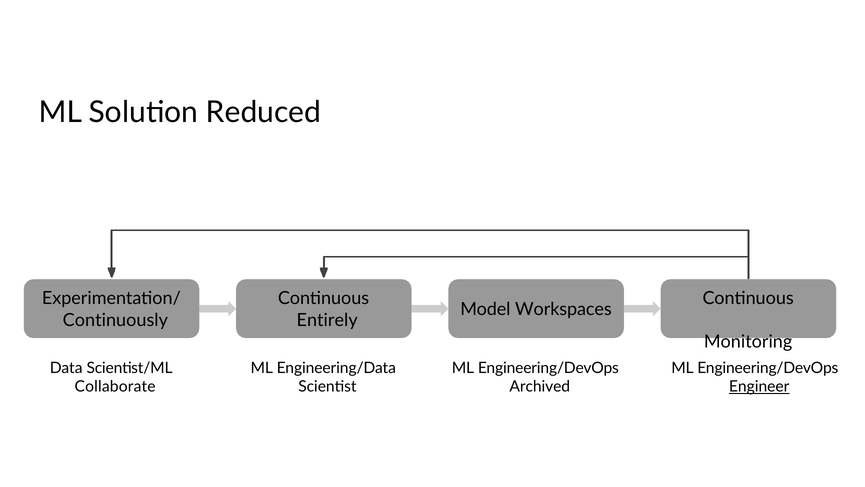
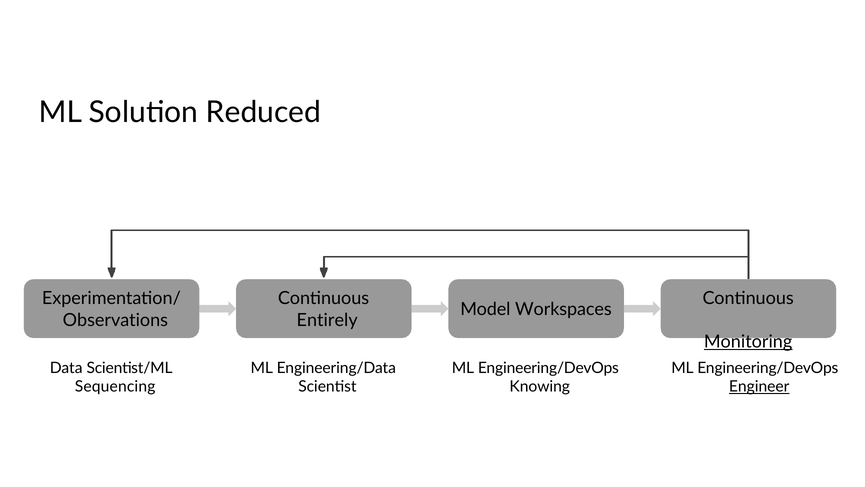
Continuously: Continuously -> Observations (115, 320)
Monitoring underline: none -> present (748, 341)
Collaborate: Collaborate -> Sequencing (115, 386)
Archived: Archived -> Knowing (540, 386)
